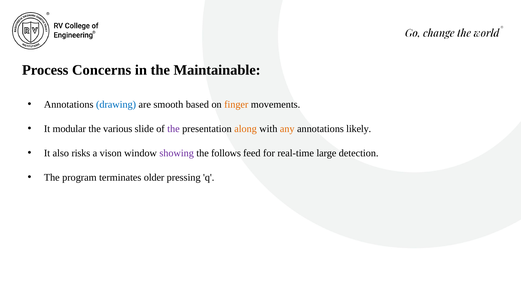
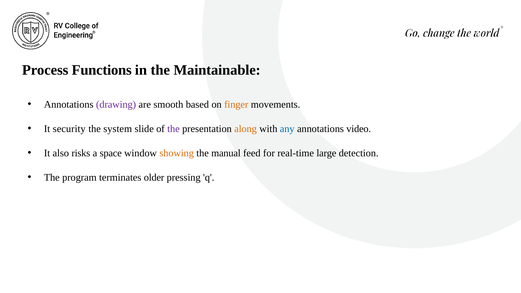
Concerns: Concerns -> Functions (102, 70)
drawing colour: blue -> purple (116, 105)
modular: modular -> security (69, 129)
various: various -> system (118, 129)
any colour: orange -> blue (287, 129)
likely: likely -> video (359, 129)
vison: vison -> space (111, 153)
showing colour: purple -> orange (177, 153)
follows: follows -> manual (226, 153)
